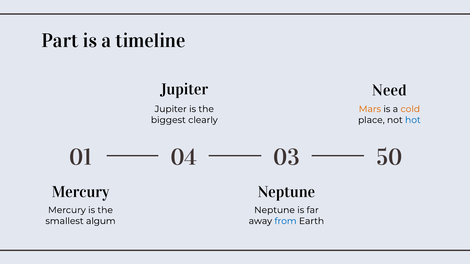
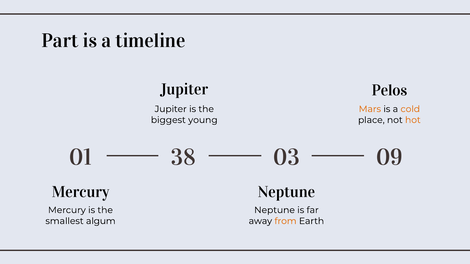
Need: Need -> Pelos (389, 90)
clearly: clearly -> young (203, 120)
hot colour: blue -> orange (413, 120)
04: 04 -> 38 (183, 158)
50: 50 -> 09 (389, 158)
from colour: blue -> orange (286, 221)
